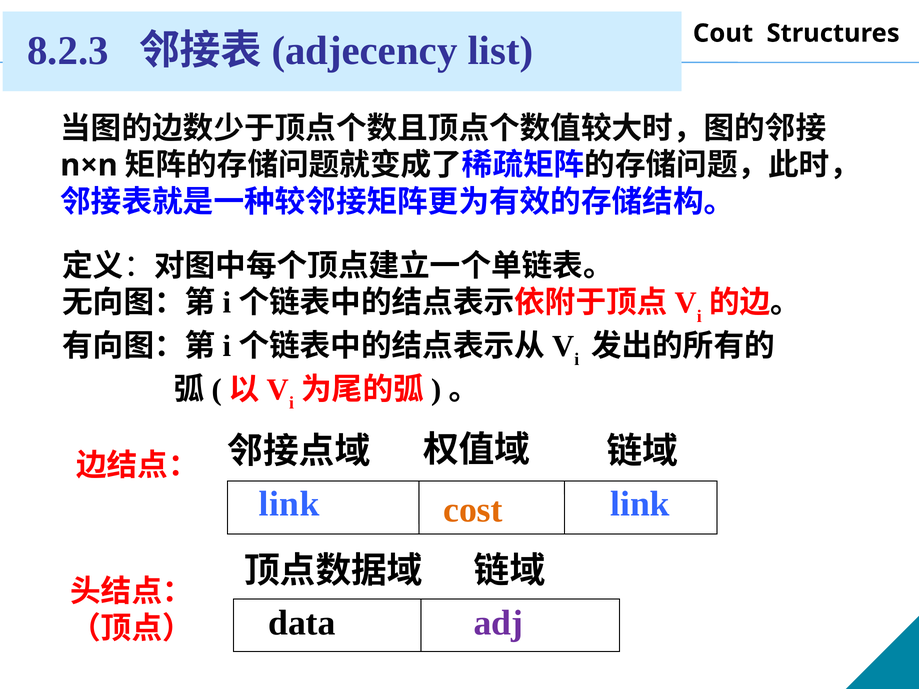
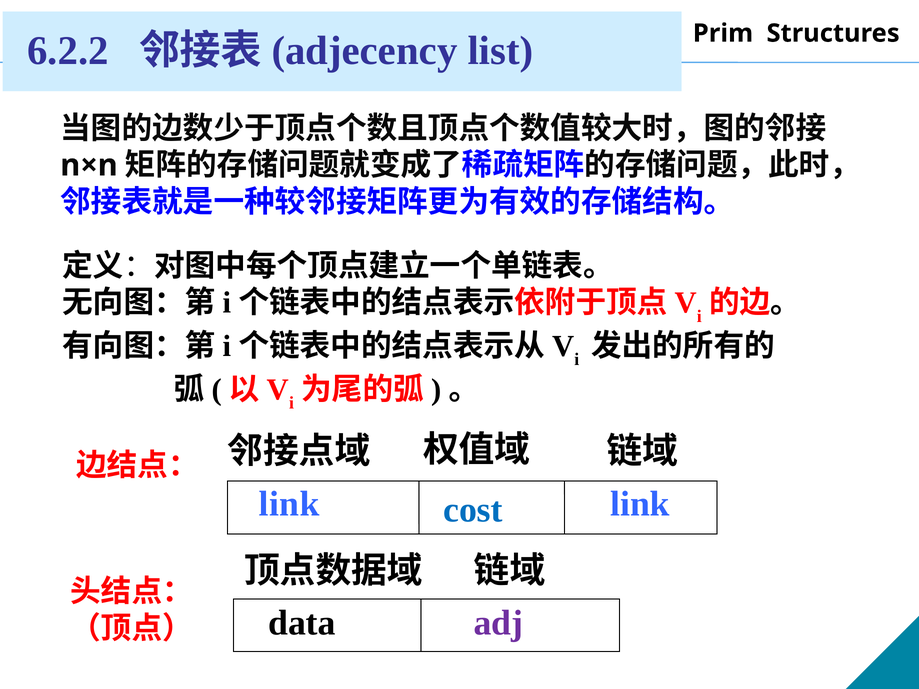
Cout: Cout -> Prim (723, 33)
8.2.3: 8.2.3 -> 6.2.2 (68, 51)
cost colour: orange -> blue (473, 510)
